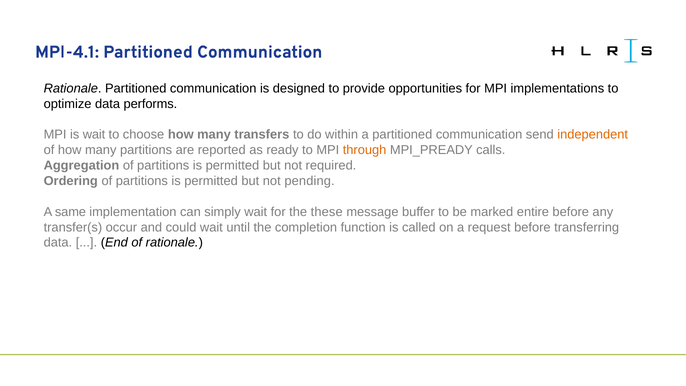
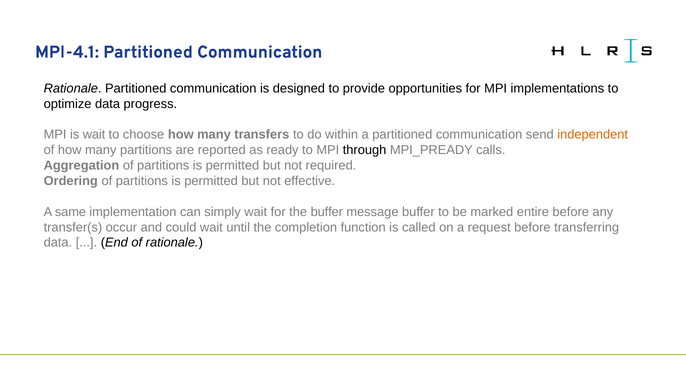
performs: performs -> progress (150, 104)
through colour: orange -> black (365, 150)
pending: pending -> effective (310, 181)
the these: these -> buffer (327, 212)
